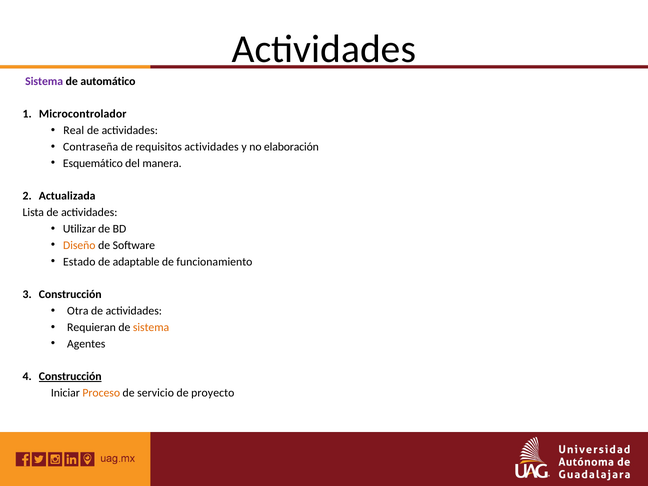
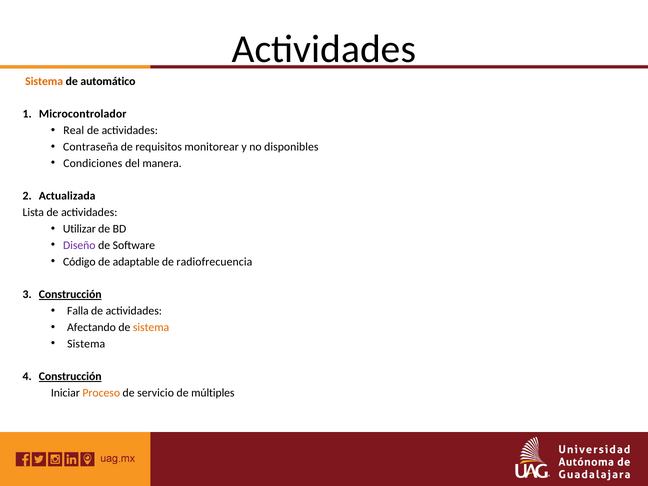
Sistema colour: purple -> orange (44, 81)
requisitos actividades: actividades -> monitorear (212, 147)
elaboración: elaboración -> disponibles (291, 147)
Esquemático: Esquemático -> Condiciones (93, 163)
Diseño colour: orange -> purple (79, 245)
Estado: Estado -> Código (79, 262)
funcionamiento: funcionamiento -> radiofrecuencia (214, 262)
Construcción underline: none -> present (70, 294)
Otra: Otra -> Falla (78, 311)
Requieran: Requieran -> Afectando (91, 327)
Agentes: Agentes -> Sistema (86, 344)
proyecto: proyecto -> múltiples (213, 393)
